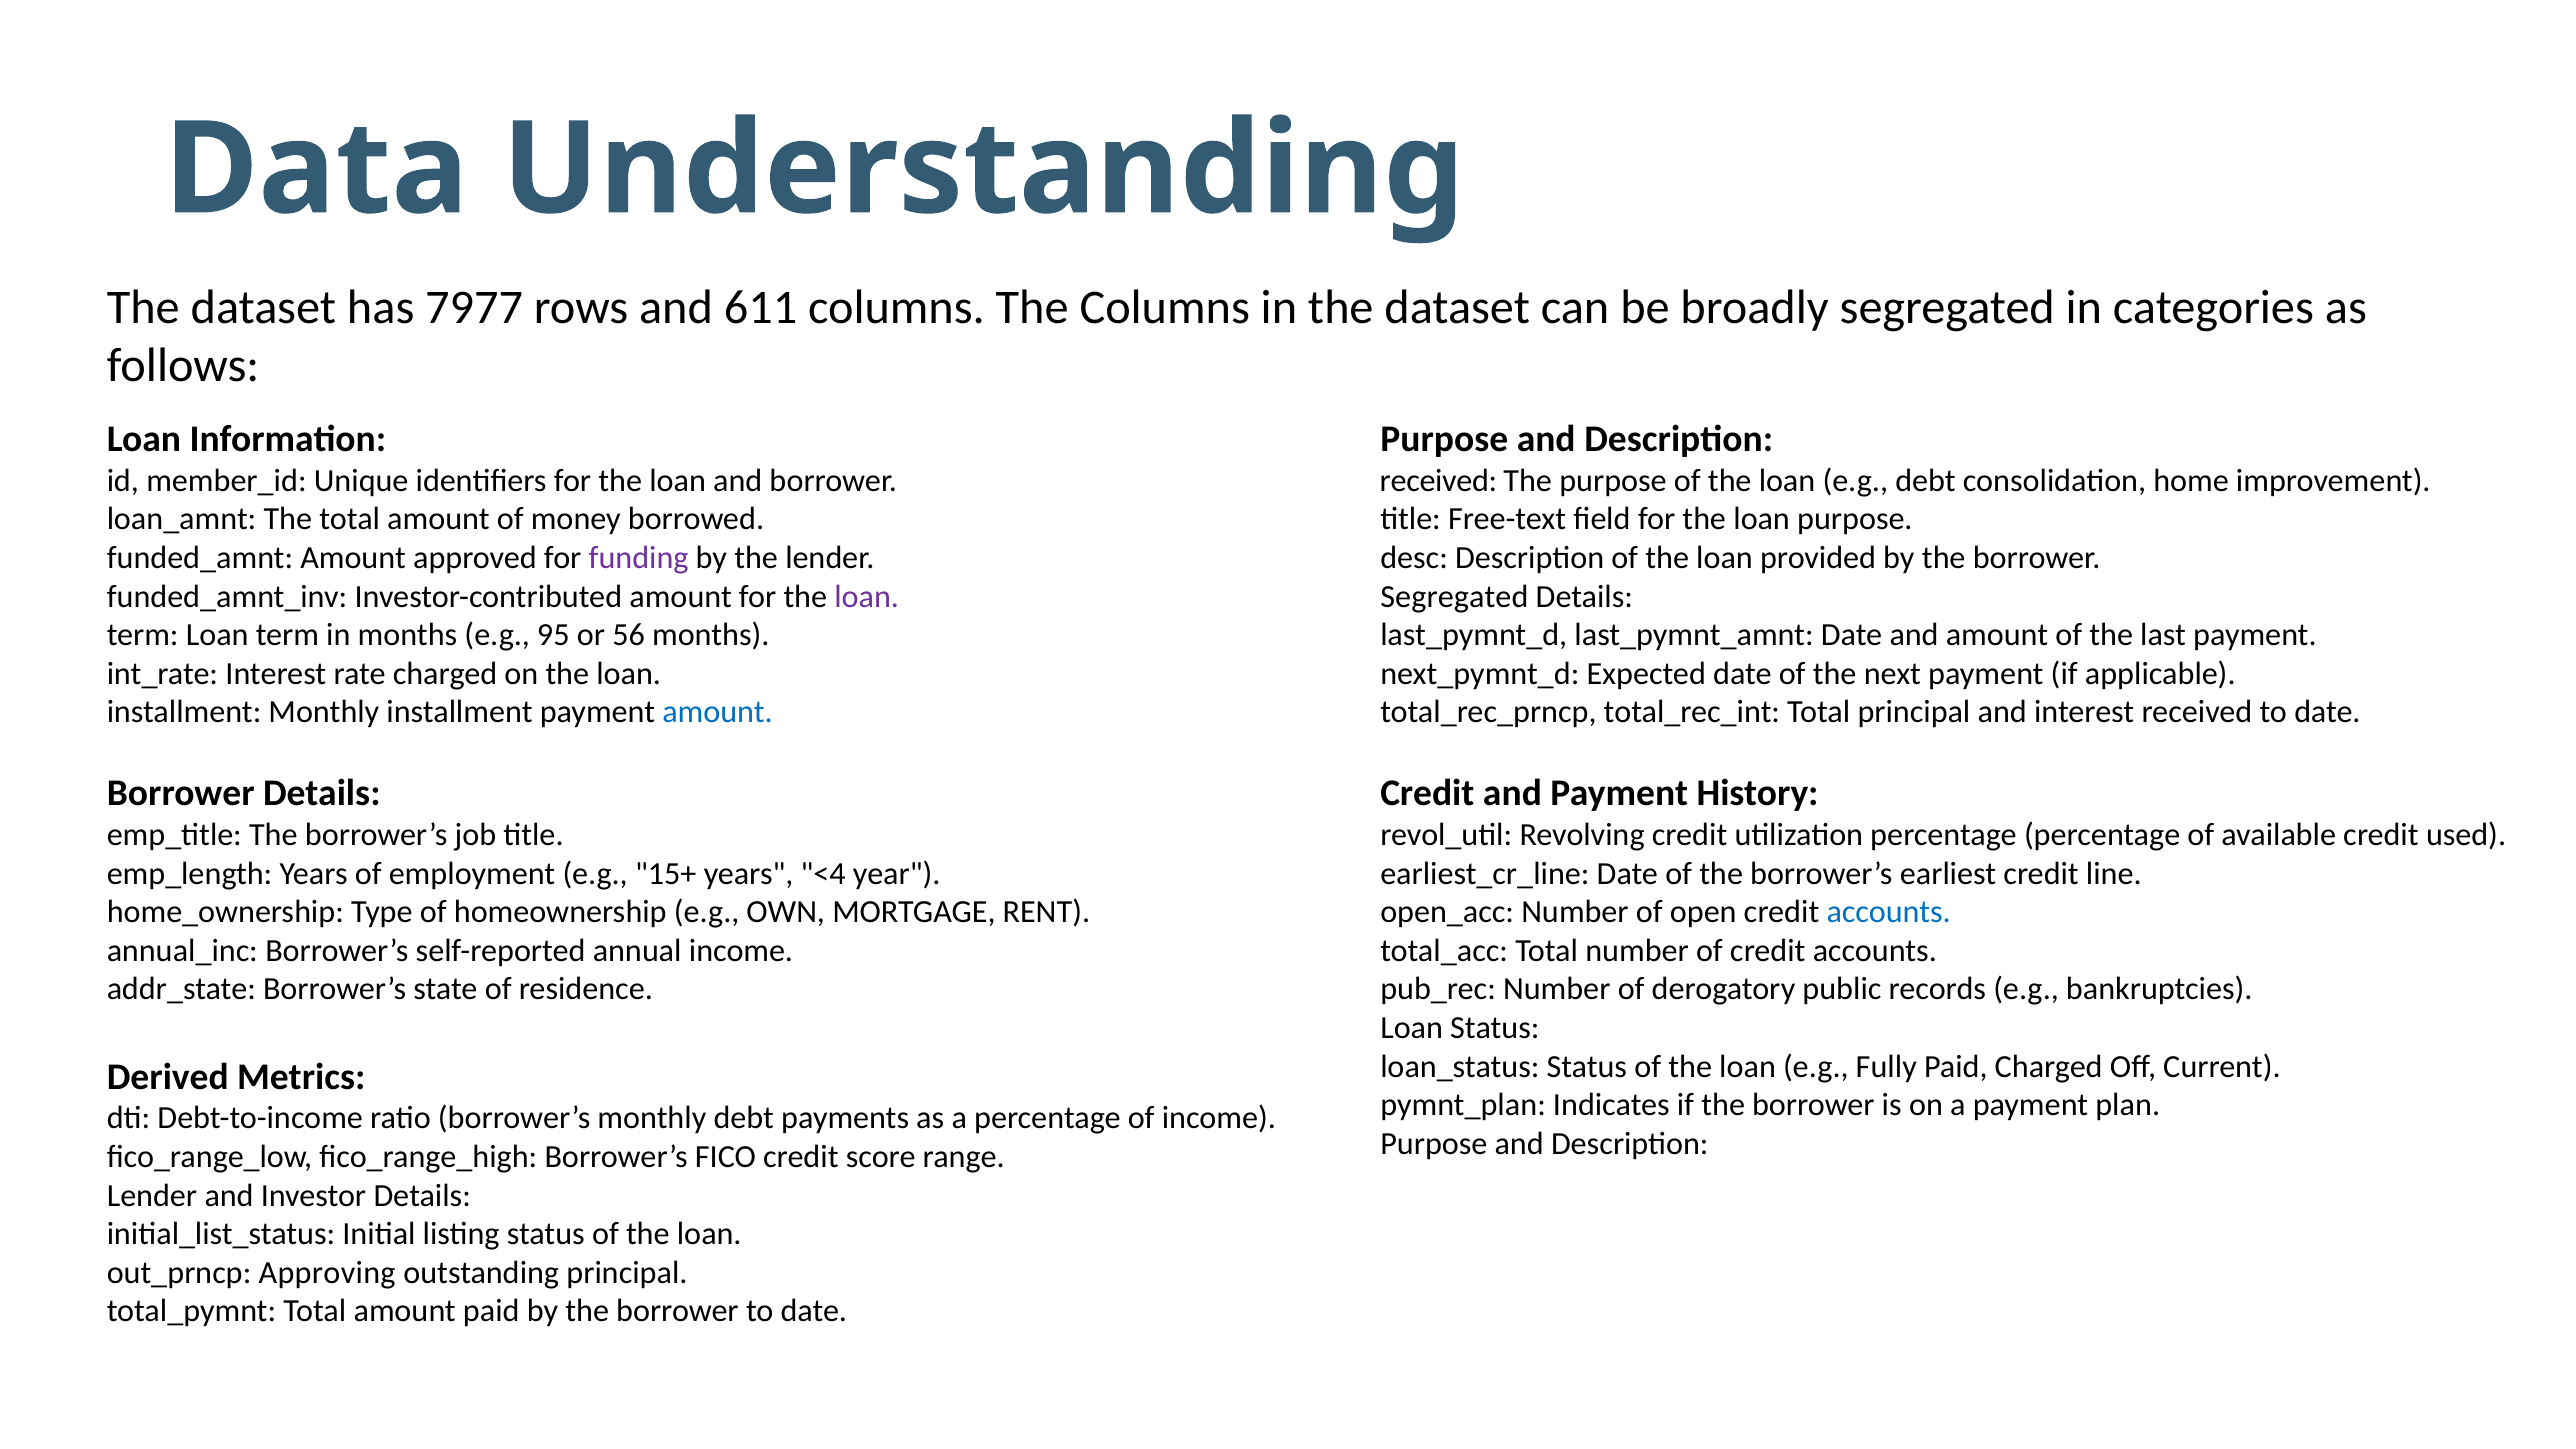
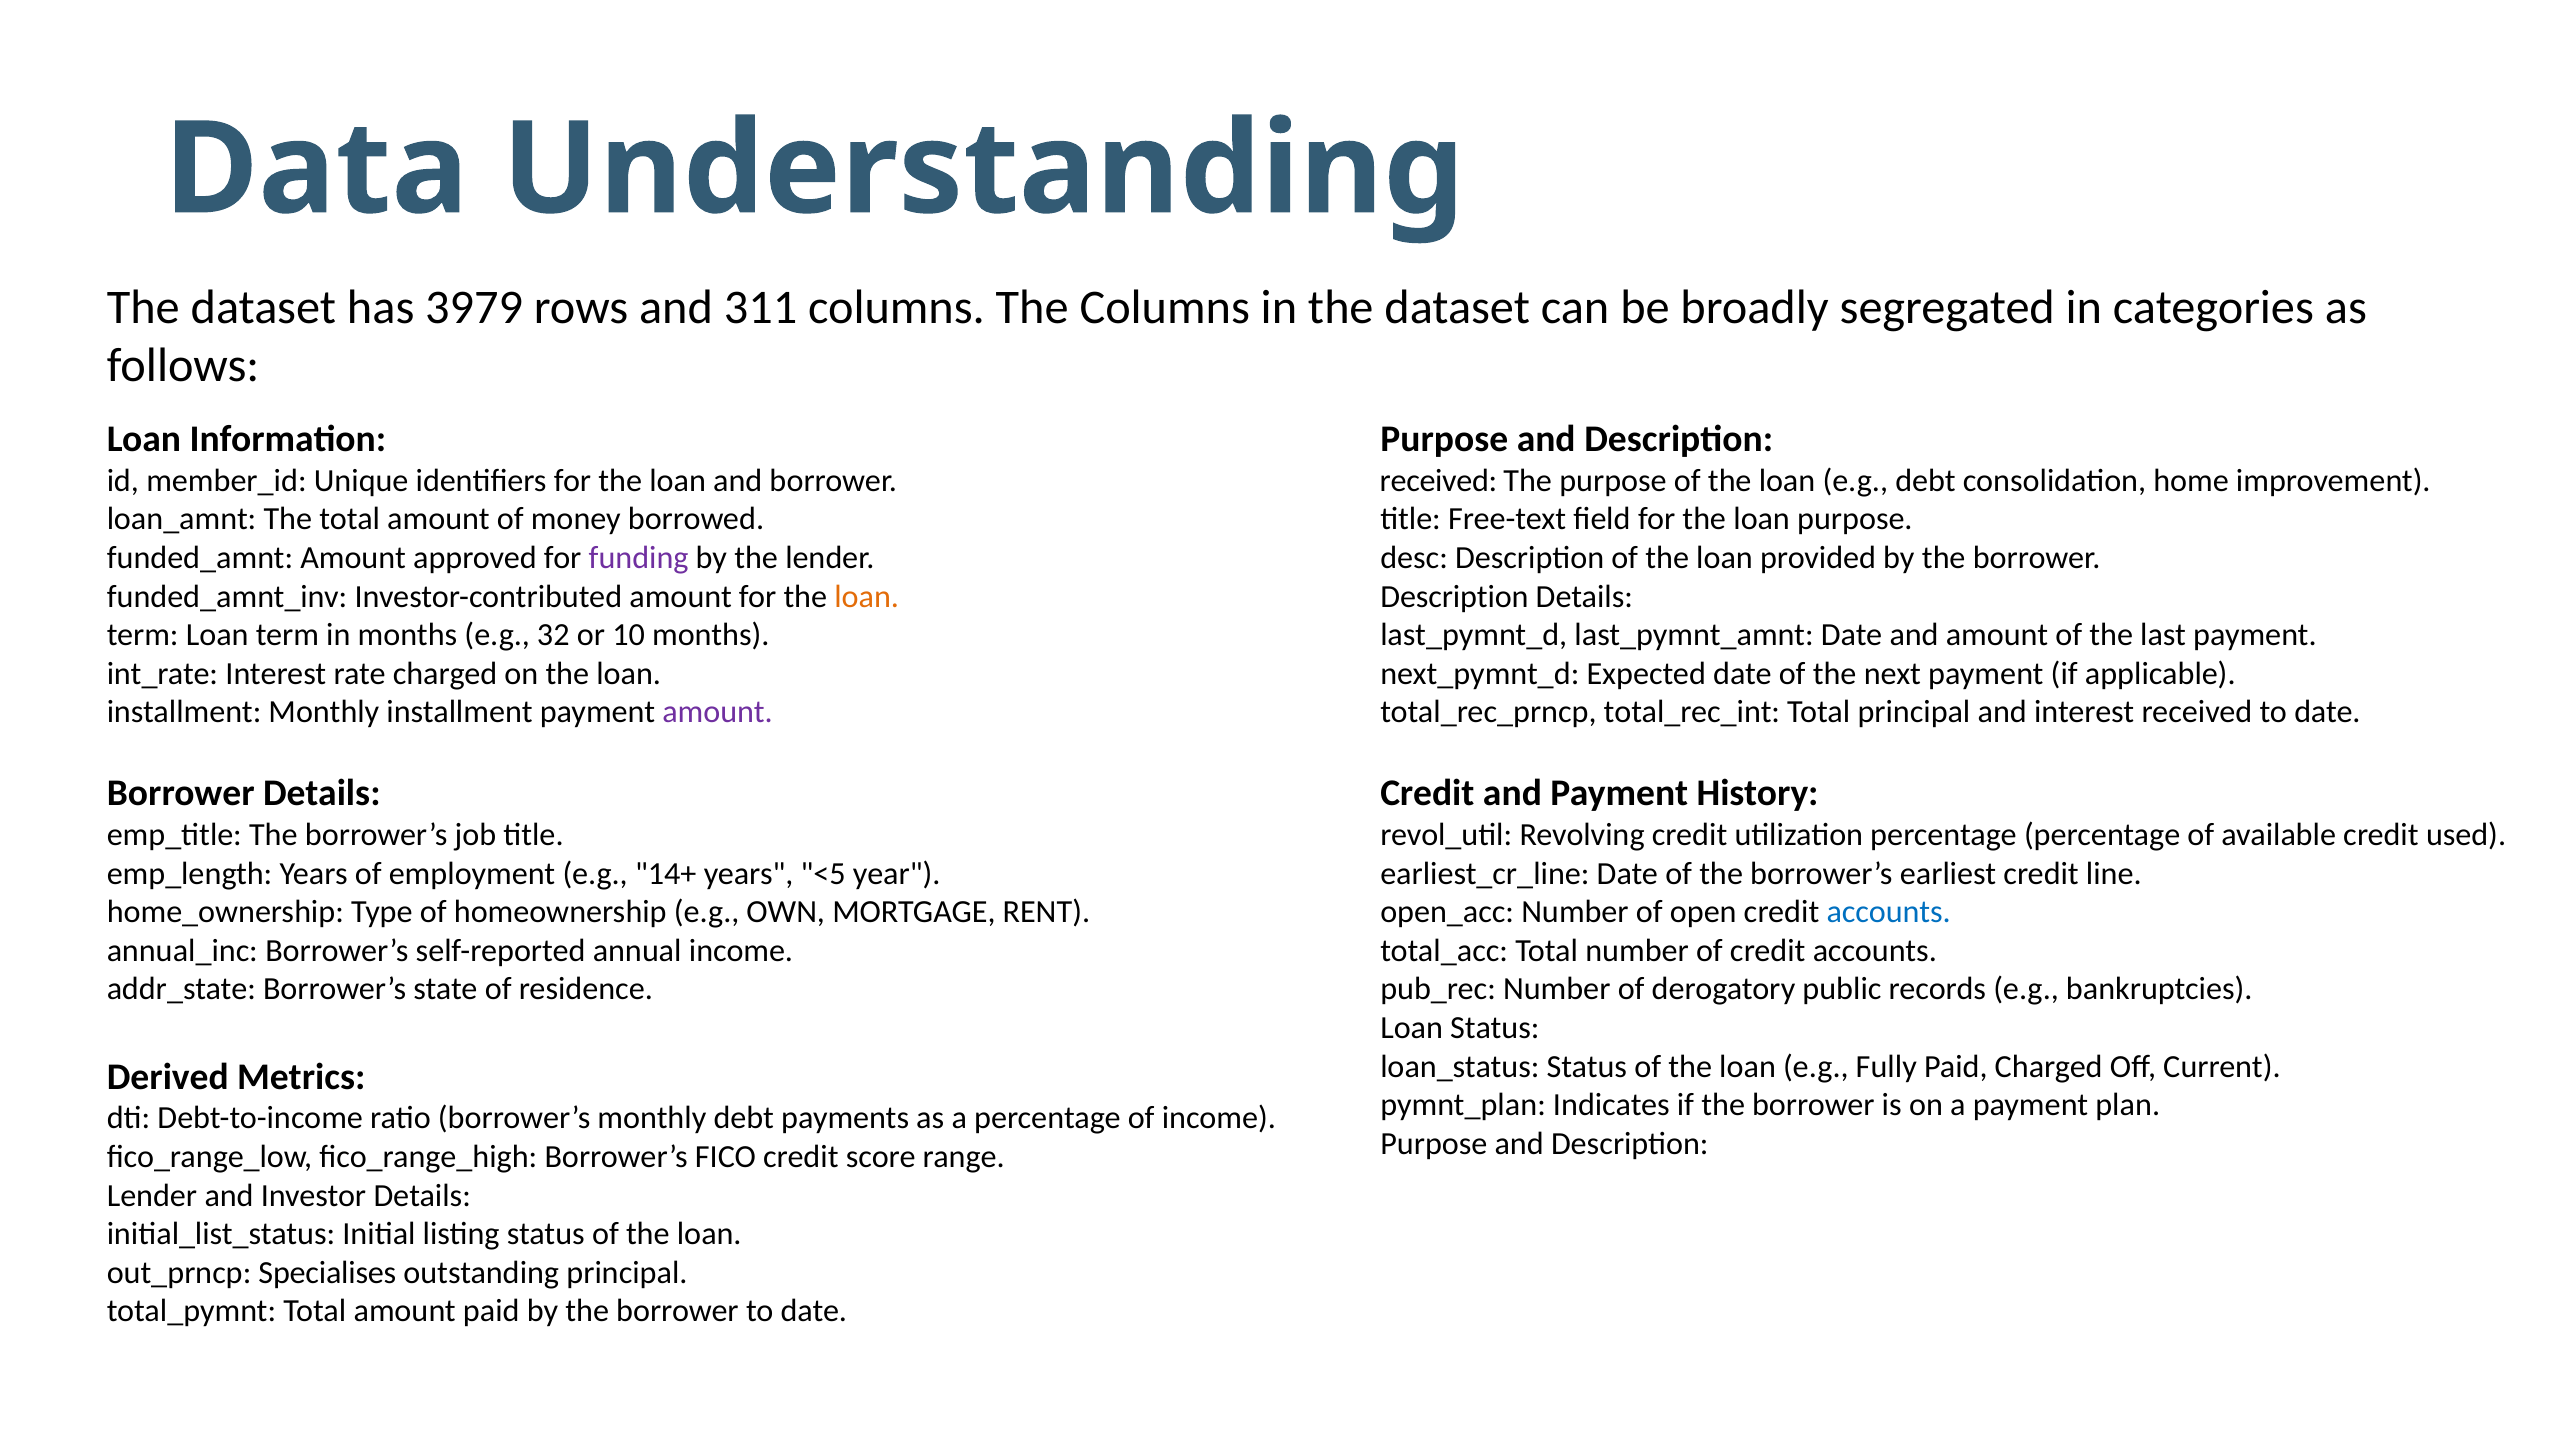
7977: 7977 -> 3979 (474, 307)
611: 611 -> 311 (761, 307)
loan colour: purple -> orange (867, 596)
Segregated: Segregated -> Description (1454, 596)
95: 95 -> 32 (553, 635)
56: 56 -> 10 (629, 635)
amount colour: blue -> purple (718, 712)
15+: 15+ -> 14+ (666, 873)
<4: <4 -> <5 (823, 873)
Approving: Approving -> Specialises (327, 1273)
